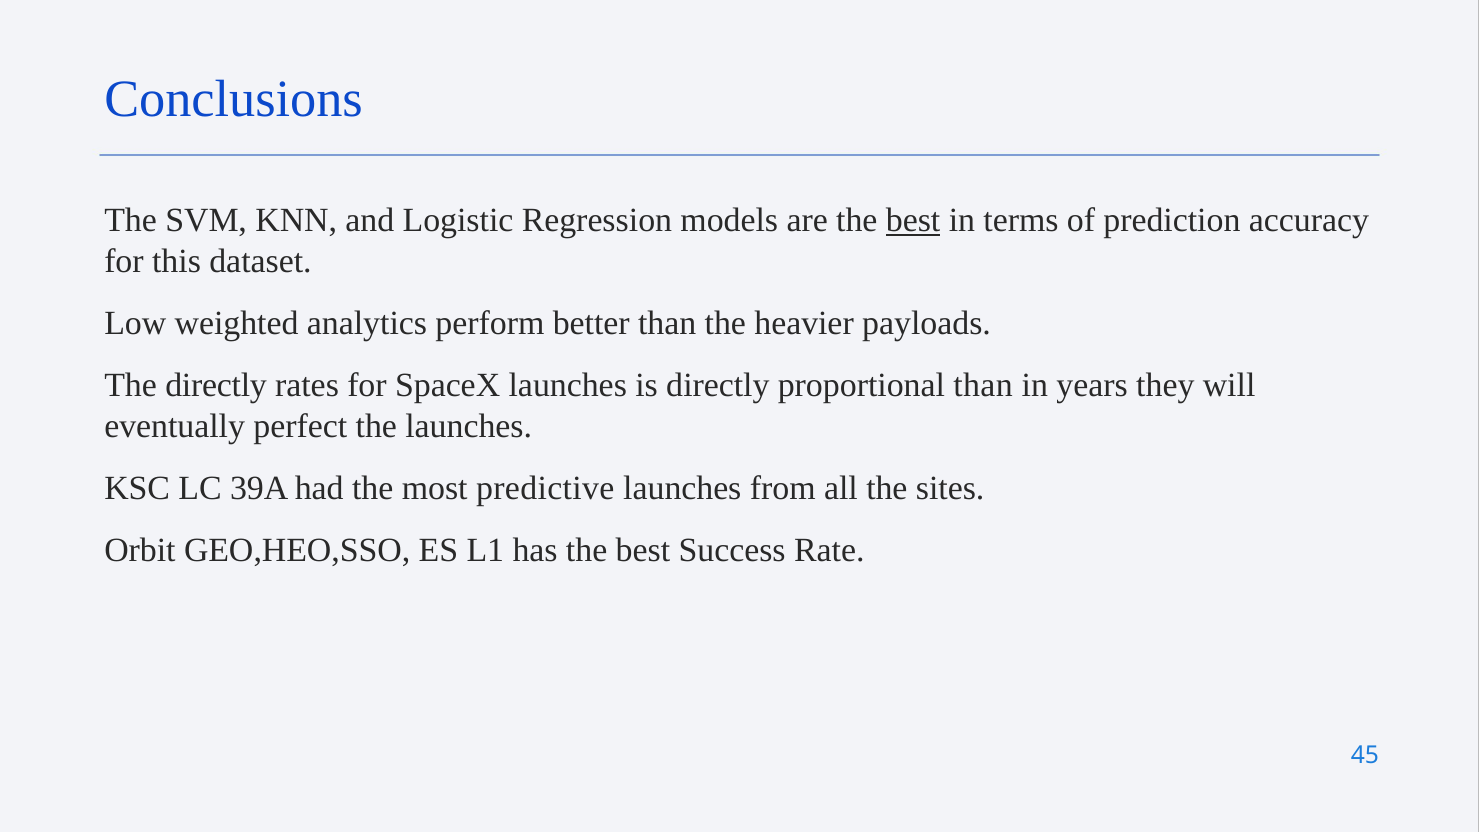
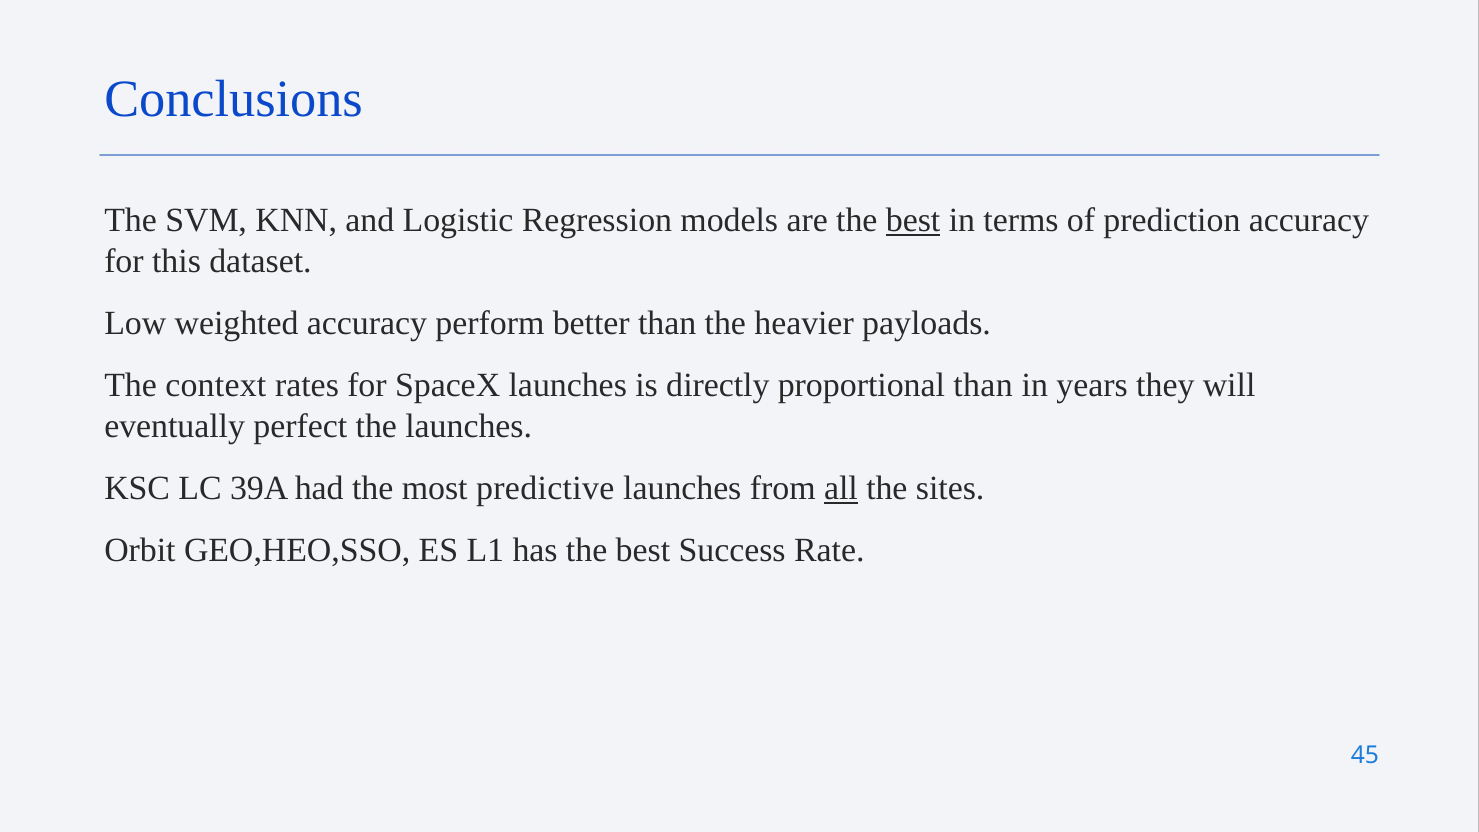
weighted analytics: analytics -> accuracy (367, 323)
The directly: directly -> context (216, 386)
all underline: none -> present (841, 488)
